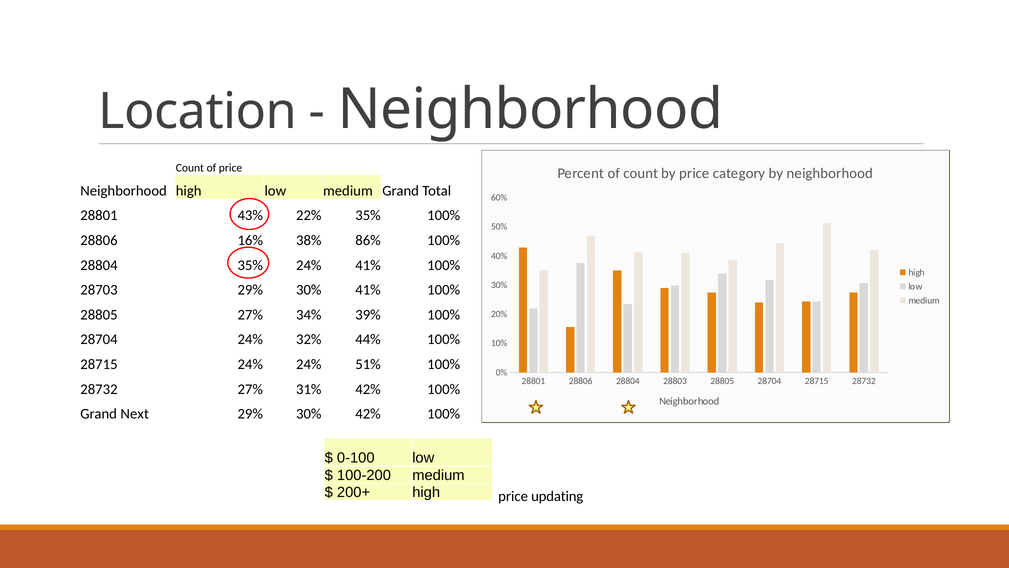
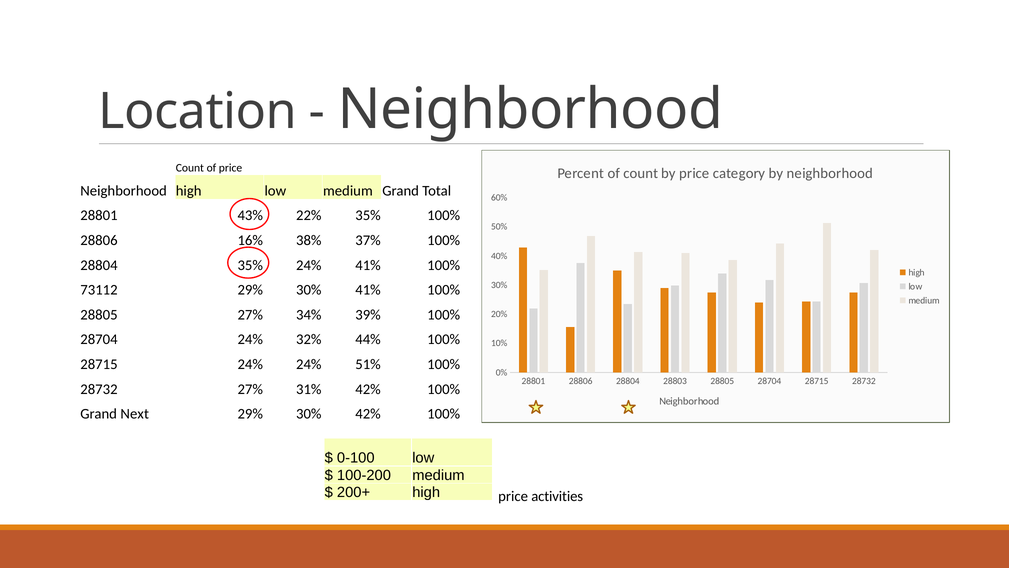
86%: 86% -> 37% (368, 240)
28703: 28703 -> 73112 (99, 290)
updating: updating -> activities (557, 496)
